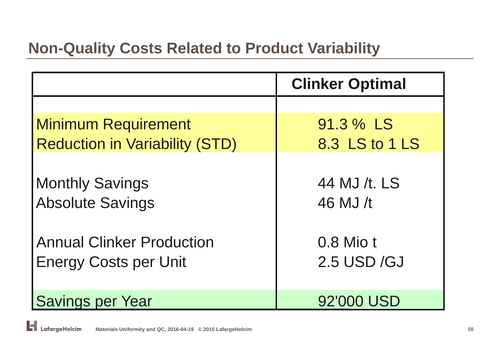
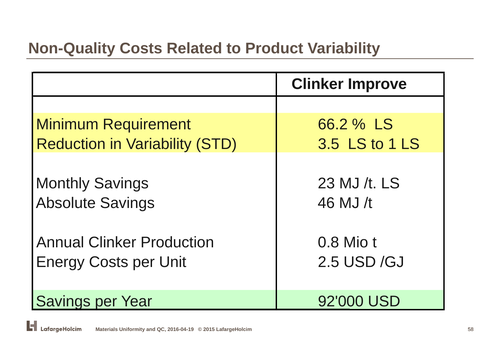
Optimal: Optimal -> Improve (377, 84)
91.3: 91.3 -> 66.2 (333, 124)
8.3: 8.3 -> 3.5 (329, 144)
44: 44 -> 23 (326, 183)
